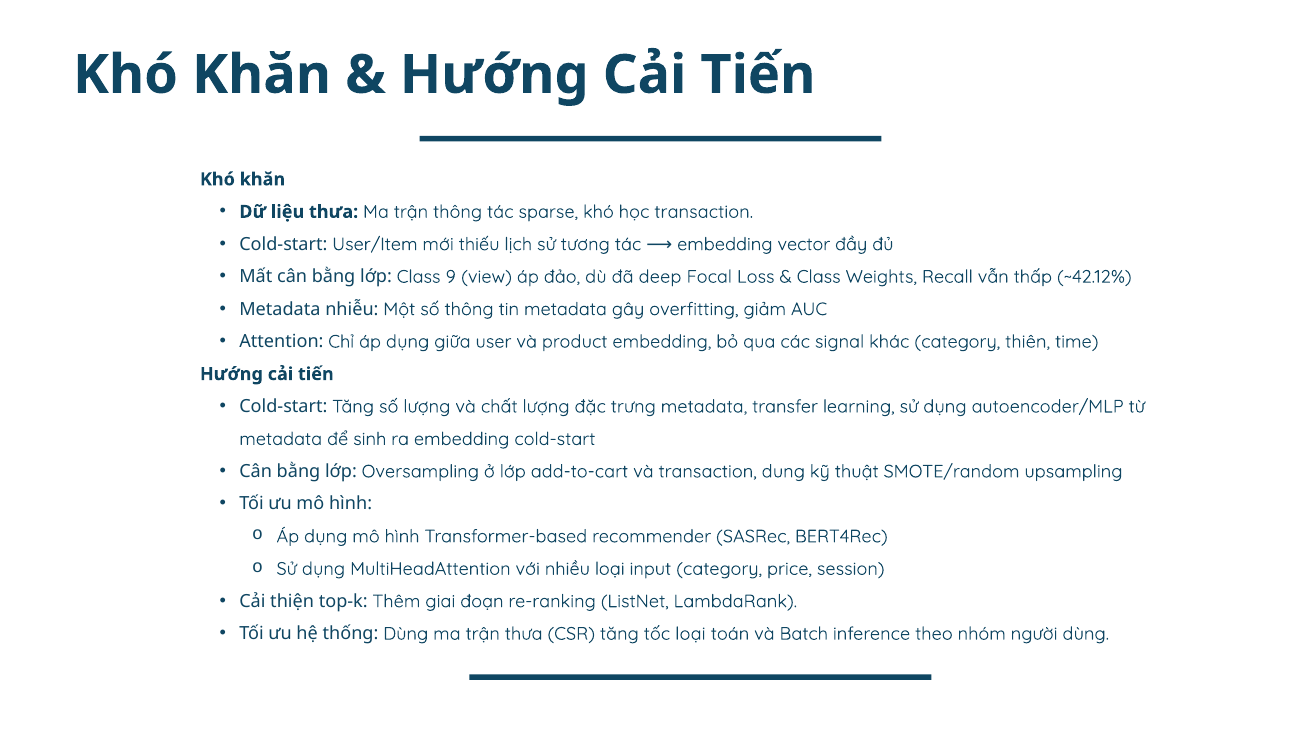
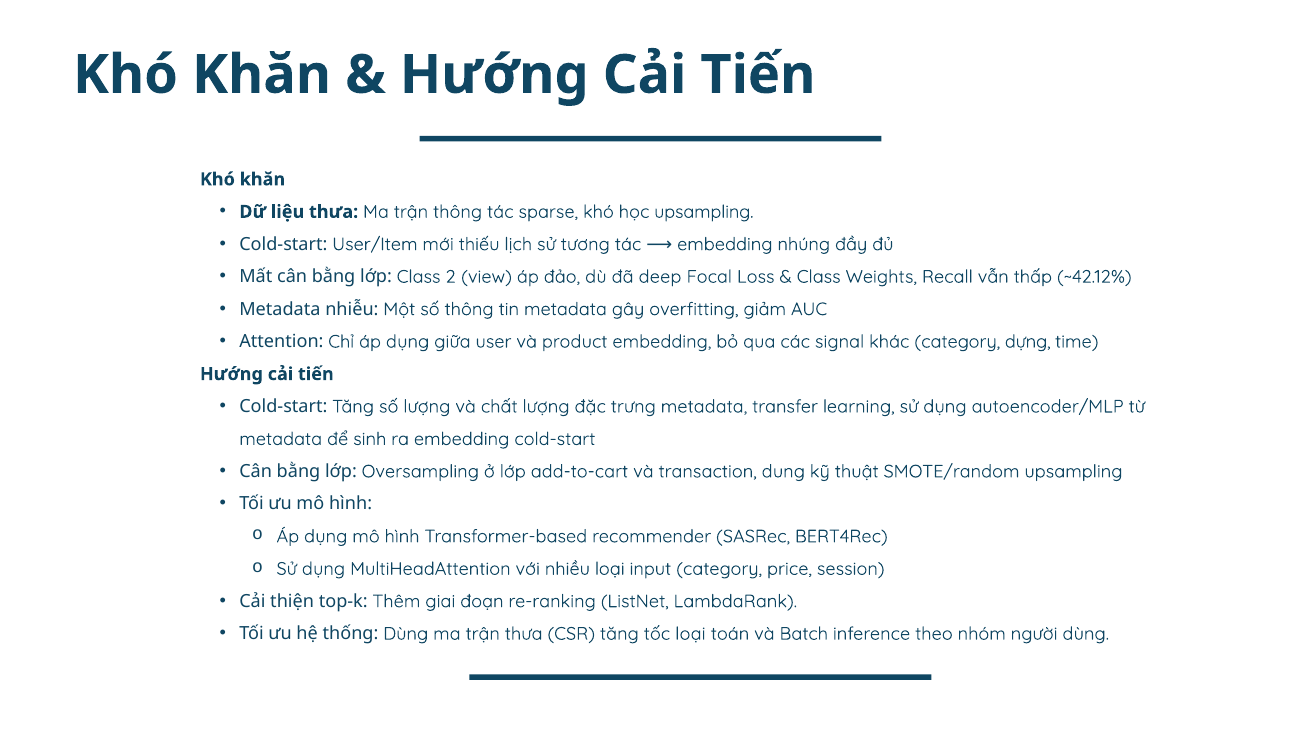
học transaction: transaction -> upsampling (704, 212)
vector: vector -> nhúng (804, 244)
9: 9 -> 2 (451, 277)
thiên: thiên -> dựng (1028, 342)
